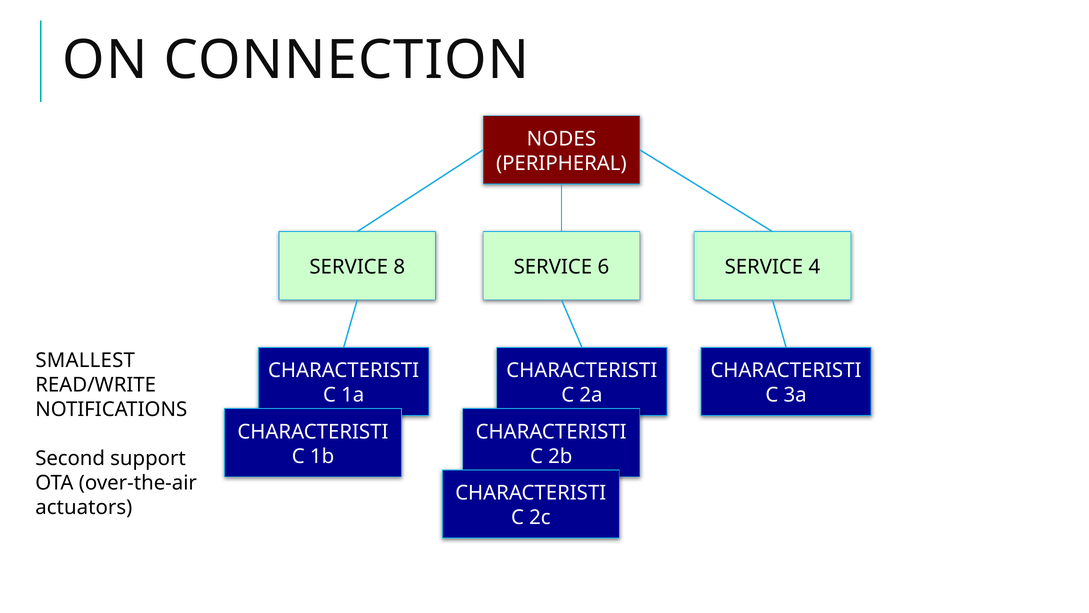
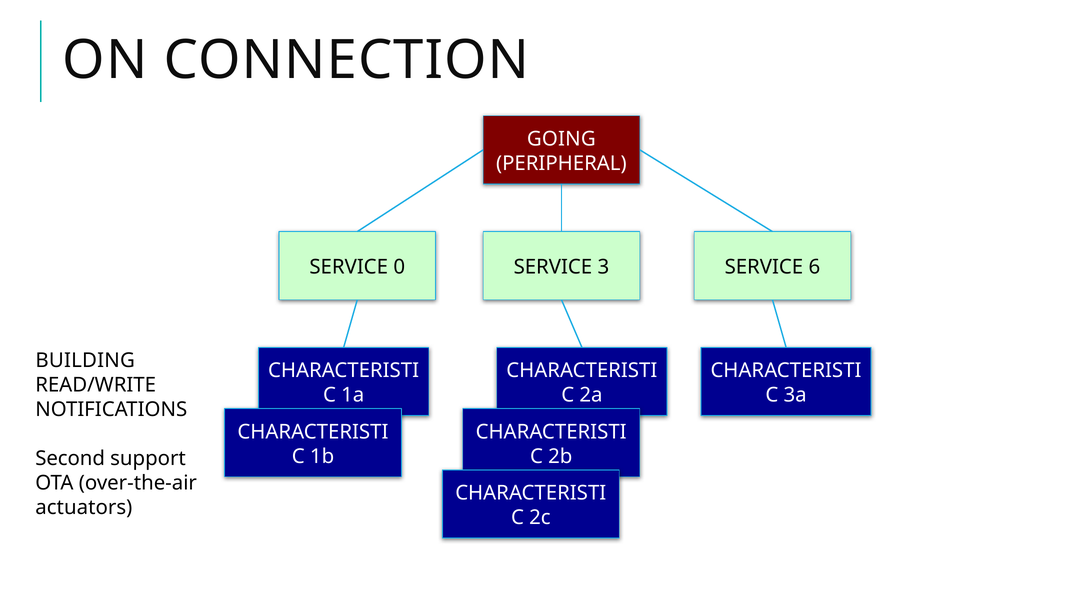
NODES: NODES -> GOING (561, 139)
8: 8 -> 0 (399, 267)
6: 6 -> 3 (603, 267)
4: 4 -> 6 (814, 267)
SMALLEST: SMALLEST -> BUILDING (85, 360)
